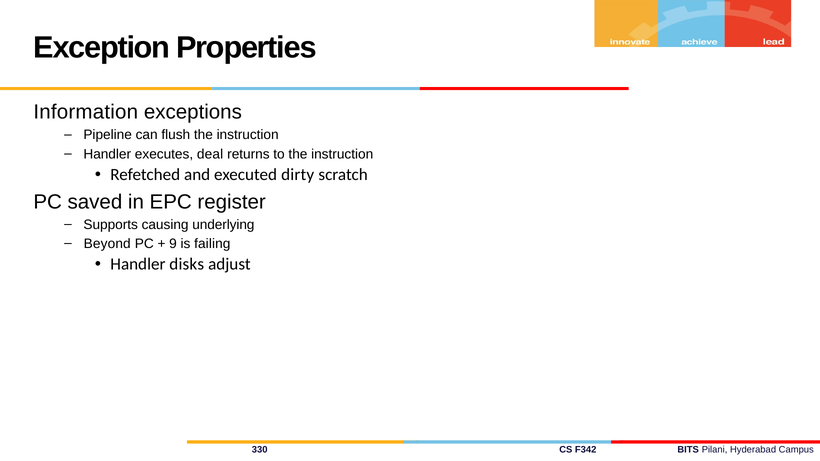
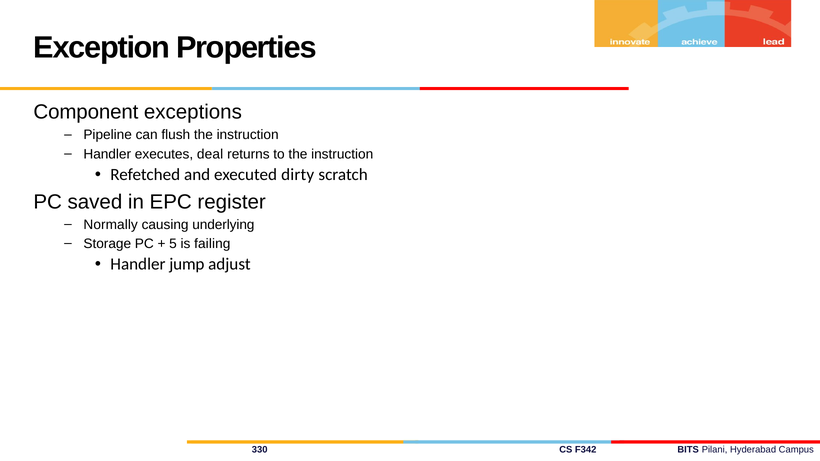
Information: Information -> Component (86, 112)
Supports: Supports -> Normally (111, 225)
Beyond: Beyond -> Storage (107, 244)
9: 9 -> 5 (173, 244)
disks: disks -> jump (187, 264)
